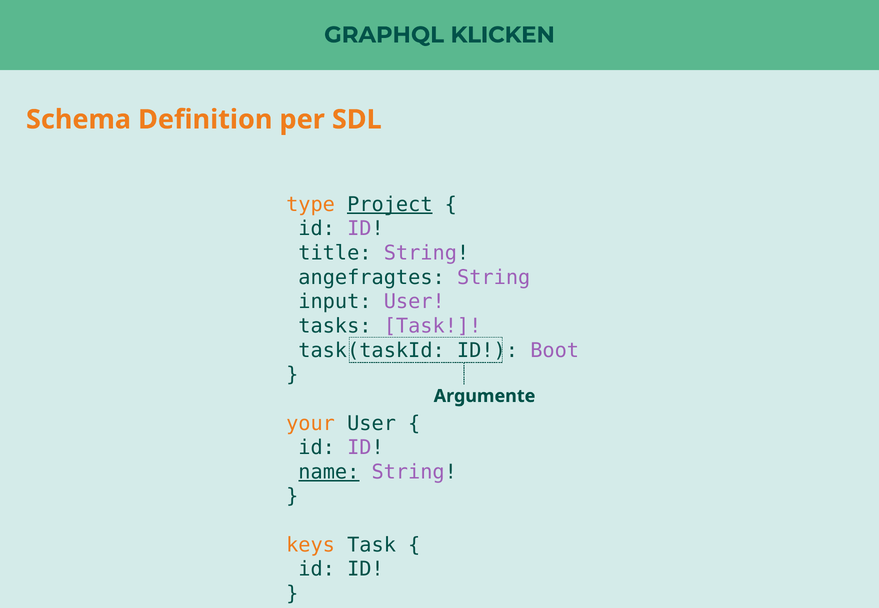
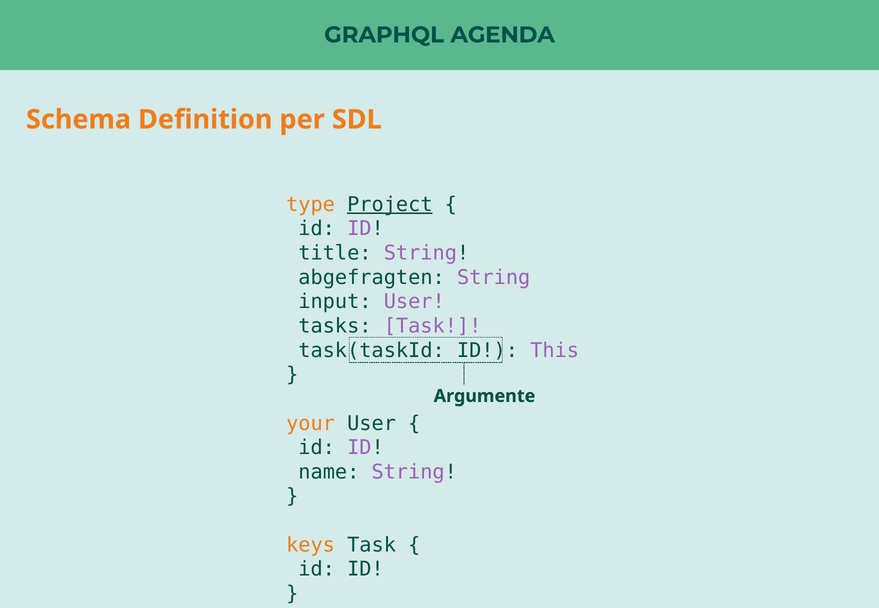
KLICKEN: KLICKEN -> AGENDA (503, 35)
angefragtes: angefragtes -> abgefragten (372, 278)
Boot: Boot -> This (555, 351)
name underline: present -> none (329, 472)
